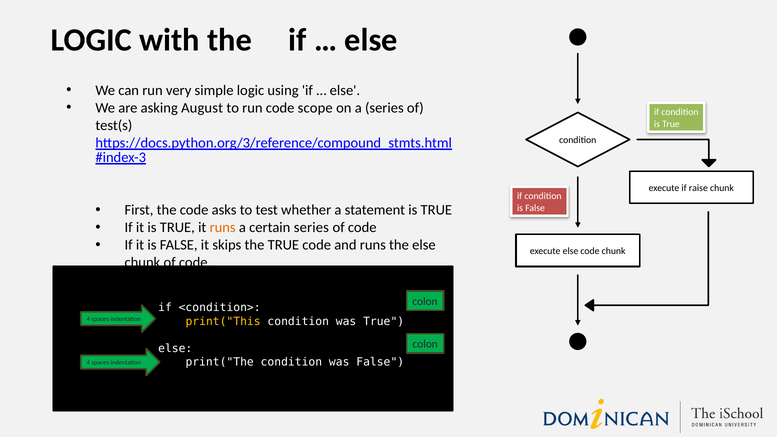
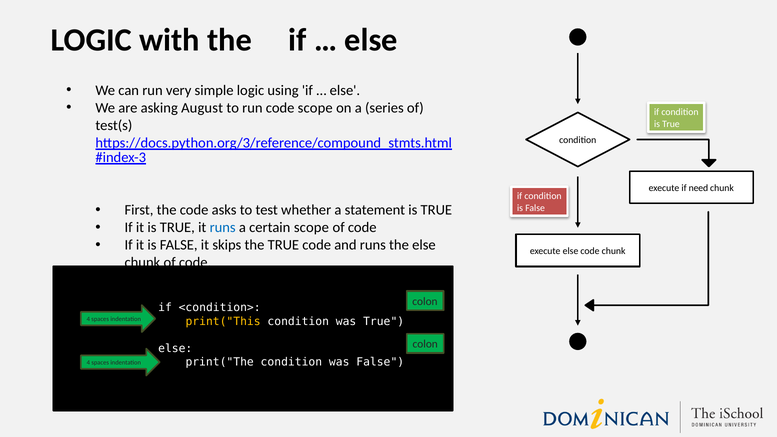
raise: raise -> need (698, 188)
runs colour: orange -> blue (223, 228)
certain series: series -> scope (311, 228)
